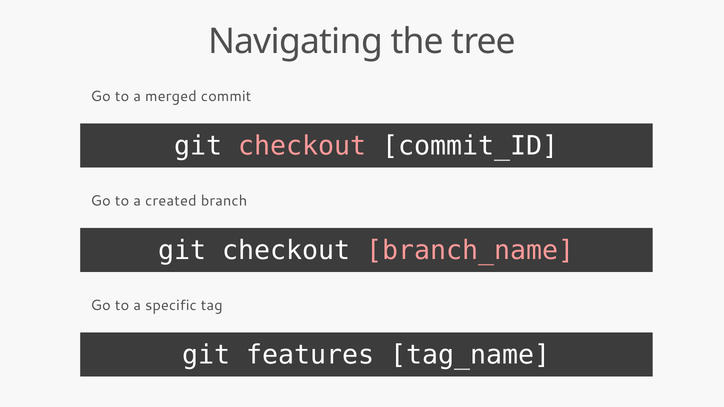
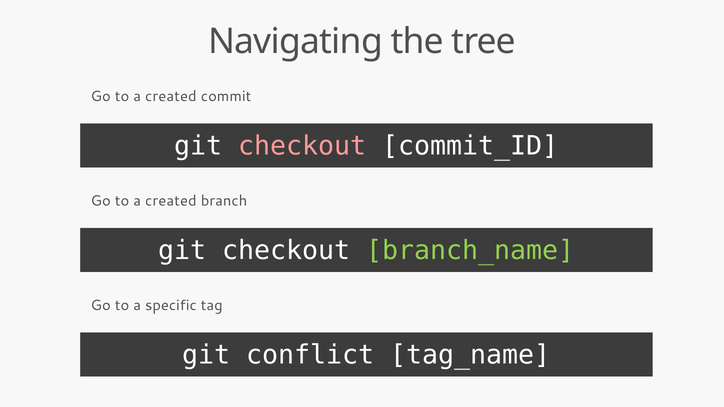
merged: merged -> created (171, 96)
branch_name colour: pink -> light green (470, 251)
features: features -> conflict (310, 355)
